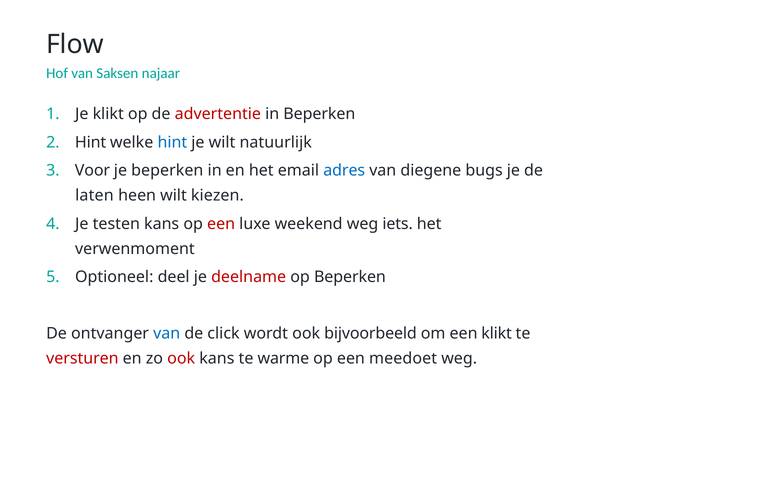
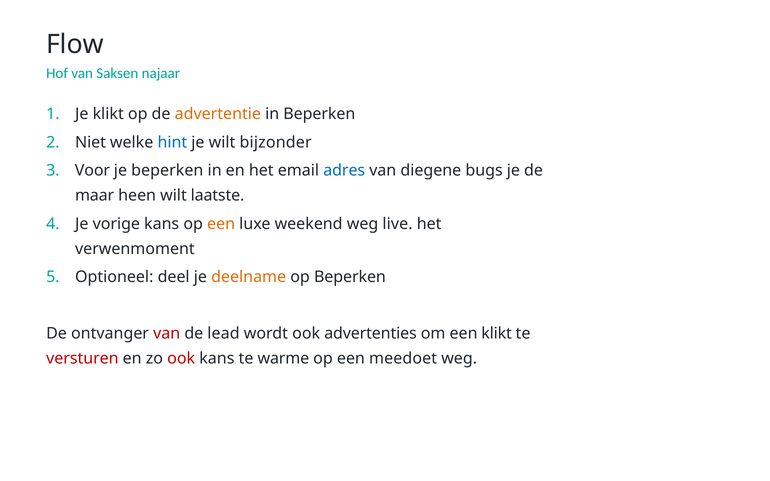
advertentie colour: red -> orange (218, 114)
Hint: Hint -> Niet (91, 142)
natuurlijk: natuurlijk -> bijzonder (276, 142)
laten: laten -> maar (95, 196)
kiezen: kiezen -> laatste (218, 196)
testen: testen -> vorige (116, 224)
een colour: red -> orange (221, 224)
iets: iets -> live (398, 224)
deelname colour: red -> orange (249, 277)
van colour: blue -> red (167, 334)
click: click -> lead (223, 334)
bijvoorbeeld: bijvoorbeeld -> advertenties (370, 334)
